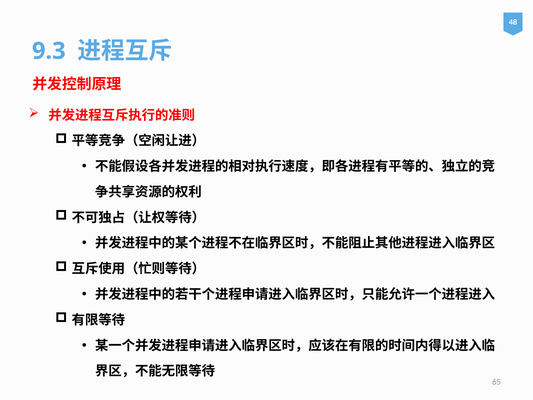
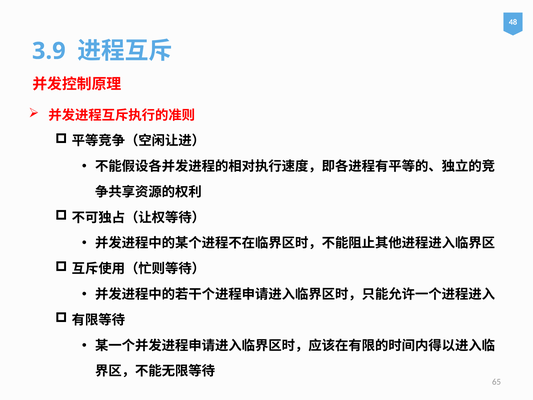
9.3: 9.3 -> 3.9 (49, 51)
